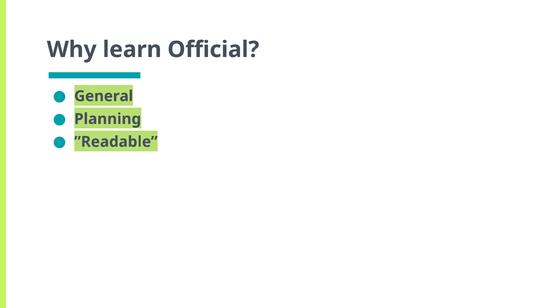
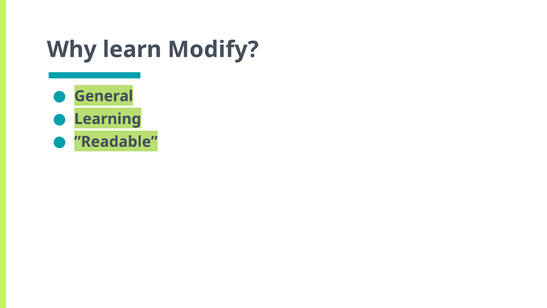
Official: Official -> Modify (213, 50)
Planning: Planning -> Learning (108, 119)
